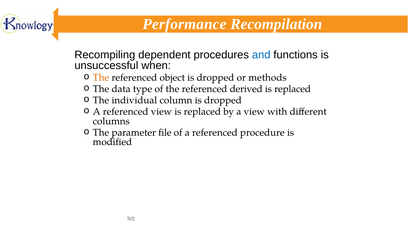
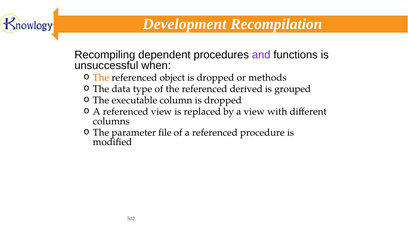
Performance: Performance -> Development (185, 24)
and colour: blue -> purple (261, 55)
replaced: replaced -> grouped (293, 89)
individual: individual -> executable (134, 101)
